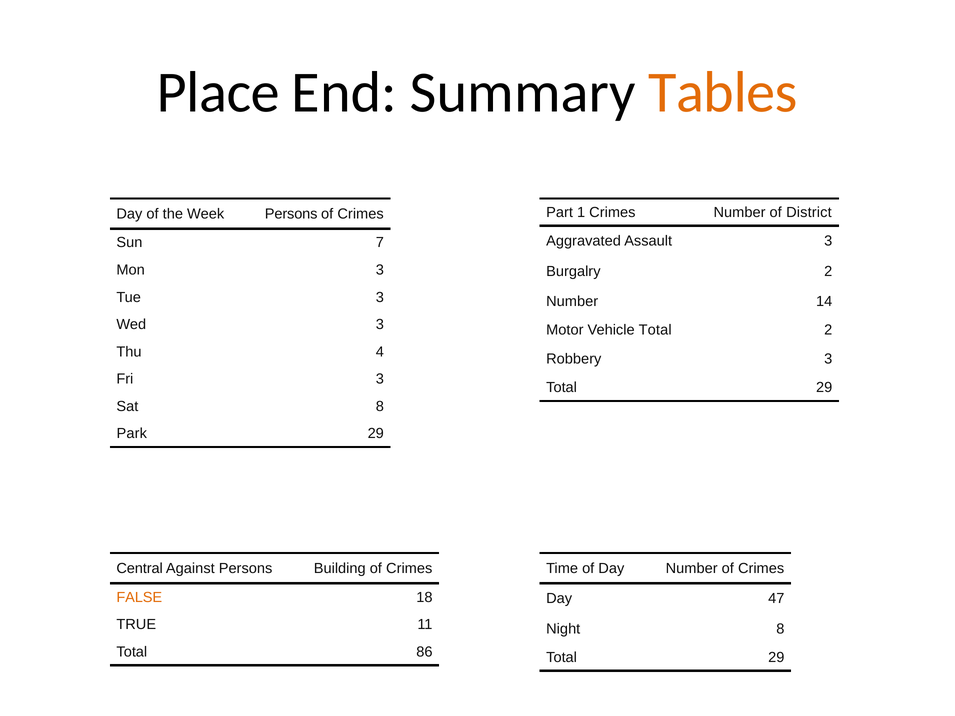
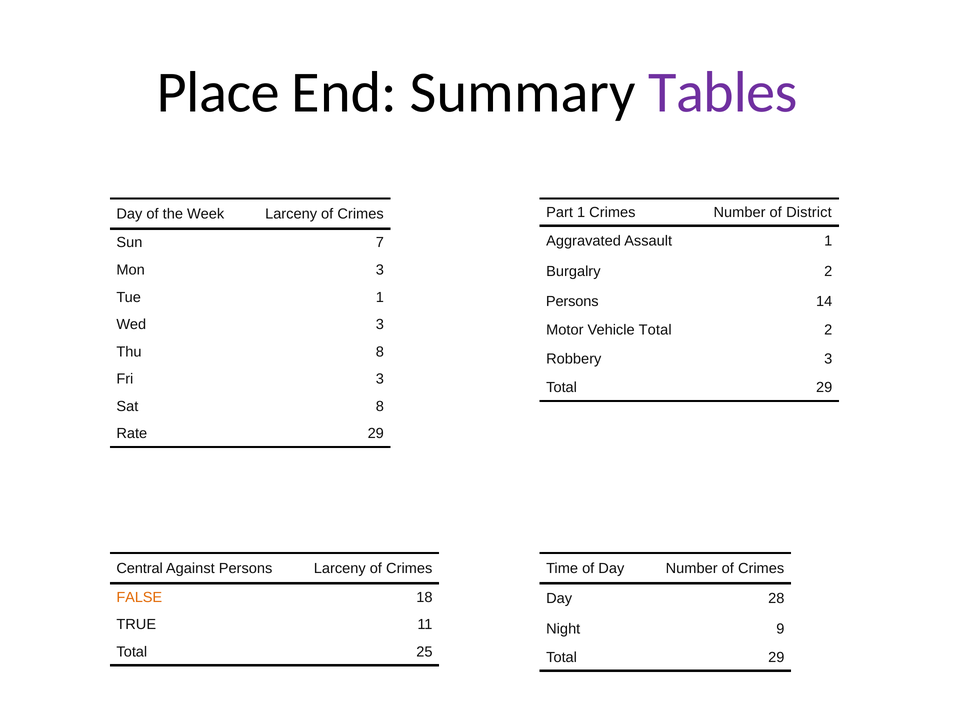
Tables colour: orange -> purple (723, 92)
Week Persons: Persons -> Larceny (291, 214)
Assault 3: 3 -> 1 (828, 241)
Tue 3: 3 -> 1 (380, 297)
Number: Number -> Persons (572, 301)
Thu 4: 4 -> 8 (380, 352)
Park: Park -> Rate (132, 434)
Persons Building: Building -> Larceny (340, 569)
47: 47 -> 28 (776, 599)
Night 8: 8 -> 9 (780, 629)
86: 86 -> 25 (424, 652)
